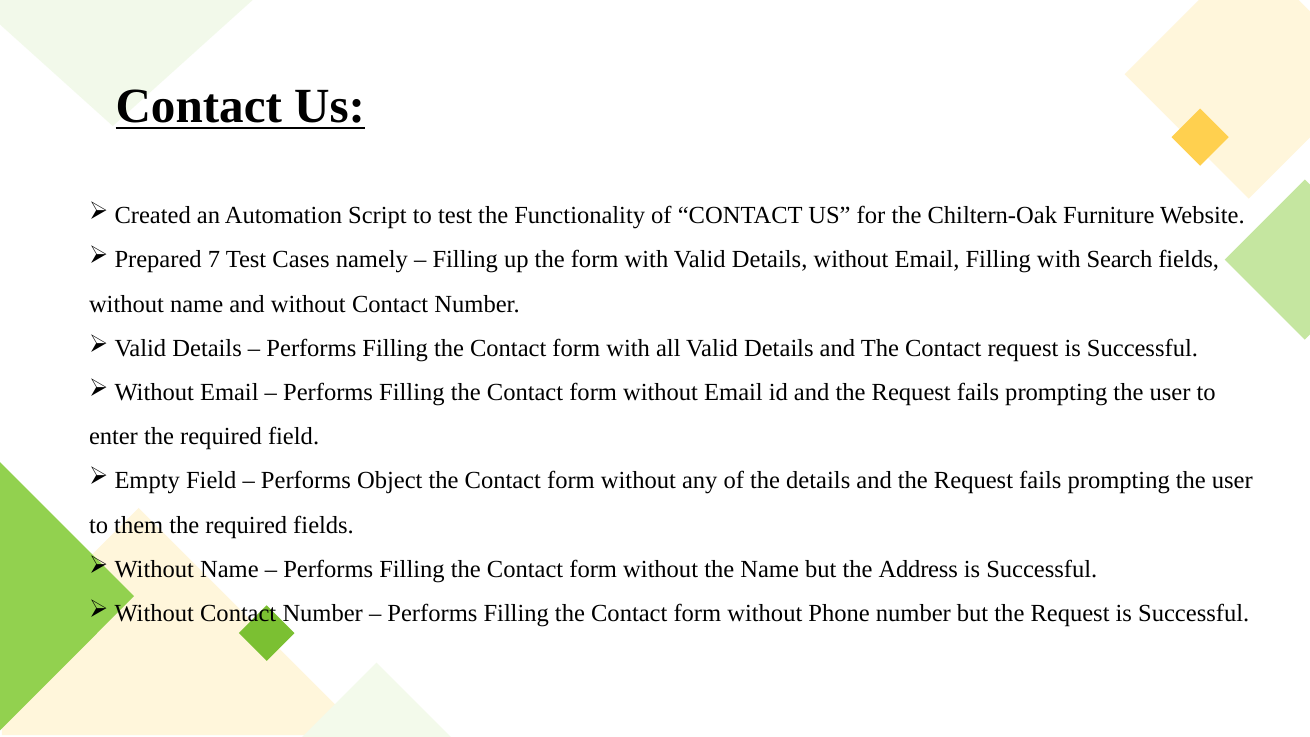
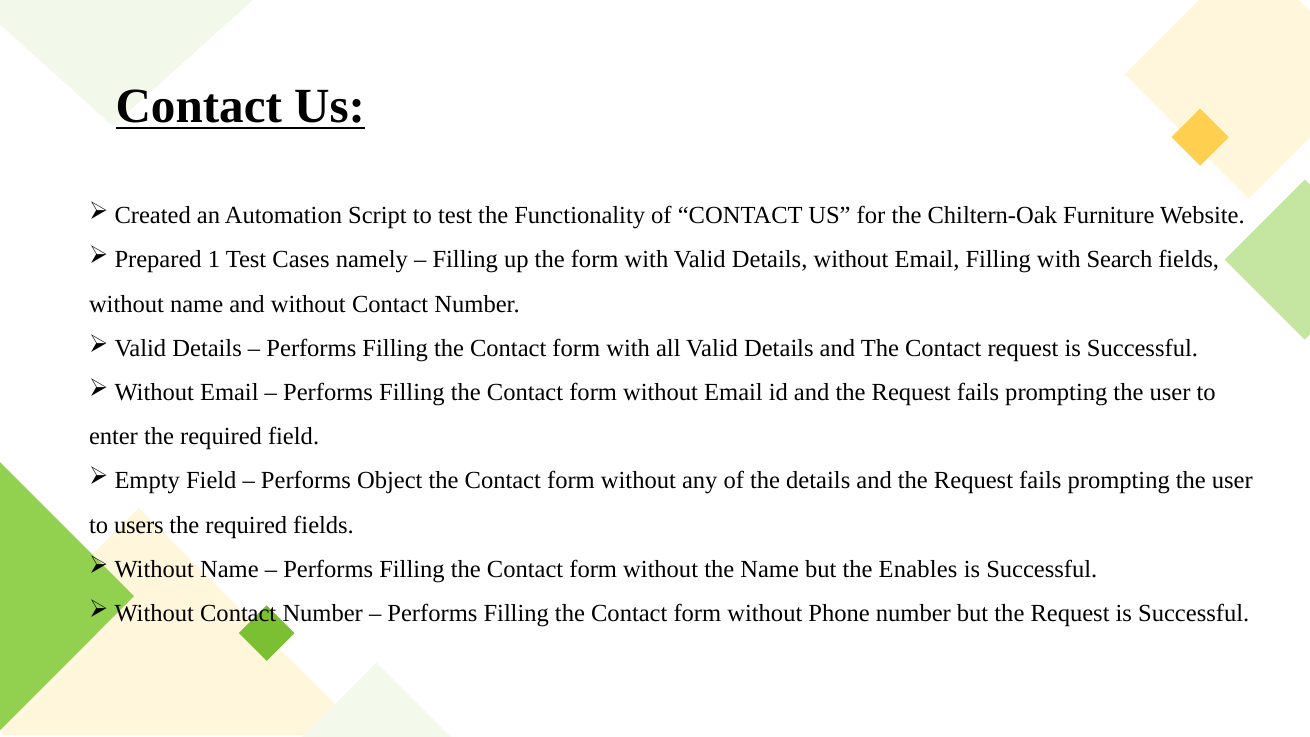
7: 7 -> 1 (214, 260)
them: them -> users (139, 525)
Address: Address -> Enables (918, 569)
